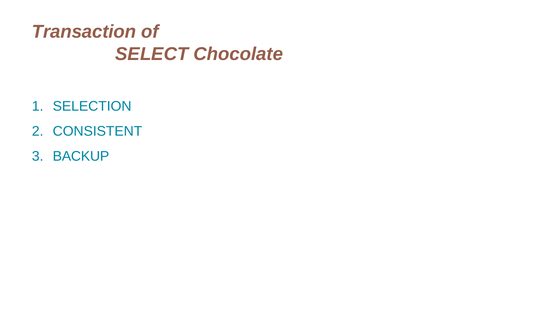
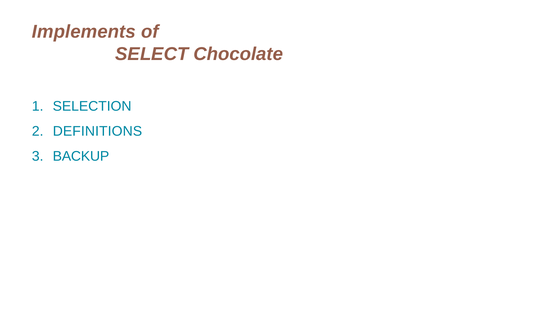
Transaction: Transaction -> Implements (84, 32)
CONSISTENT: CONSISTENT -> DEFINITIONS (97, 131)
